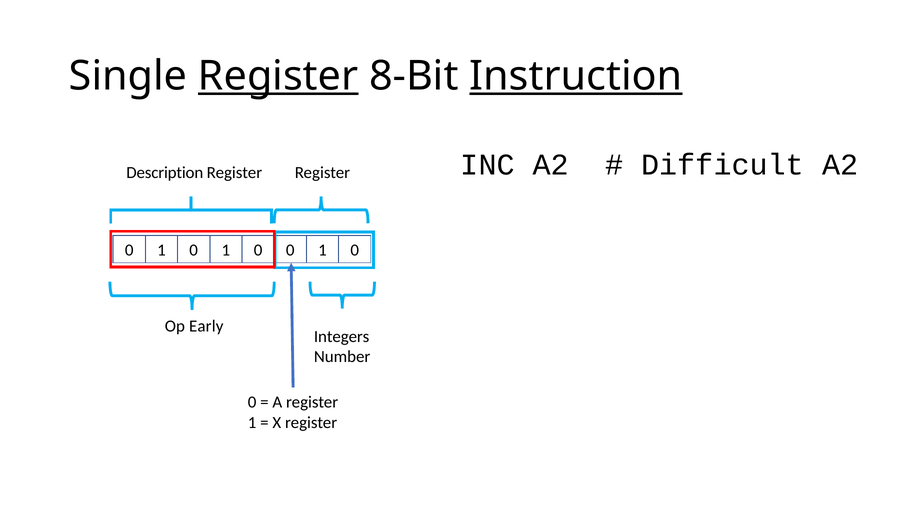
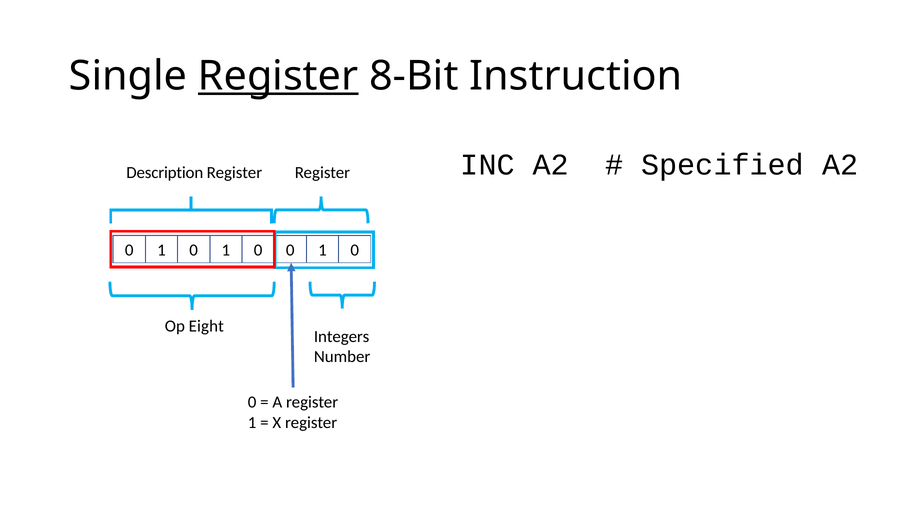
Instruction underline: present -> none (576, 76)
Difficult: Difficult -> Specified (723, 165)
Early: Early -> Eight (206, 326)
